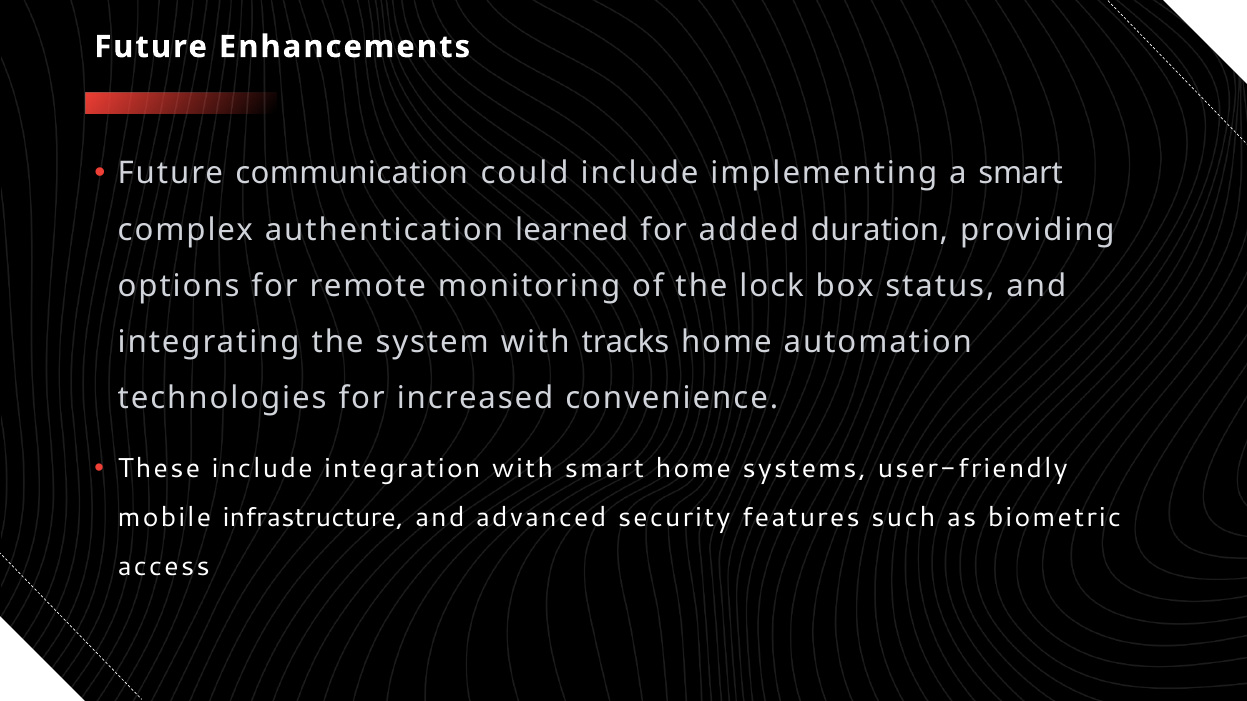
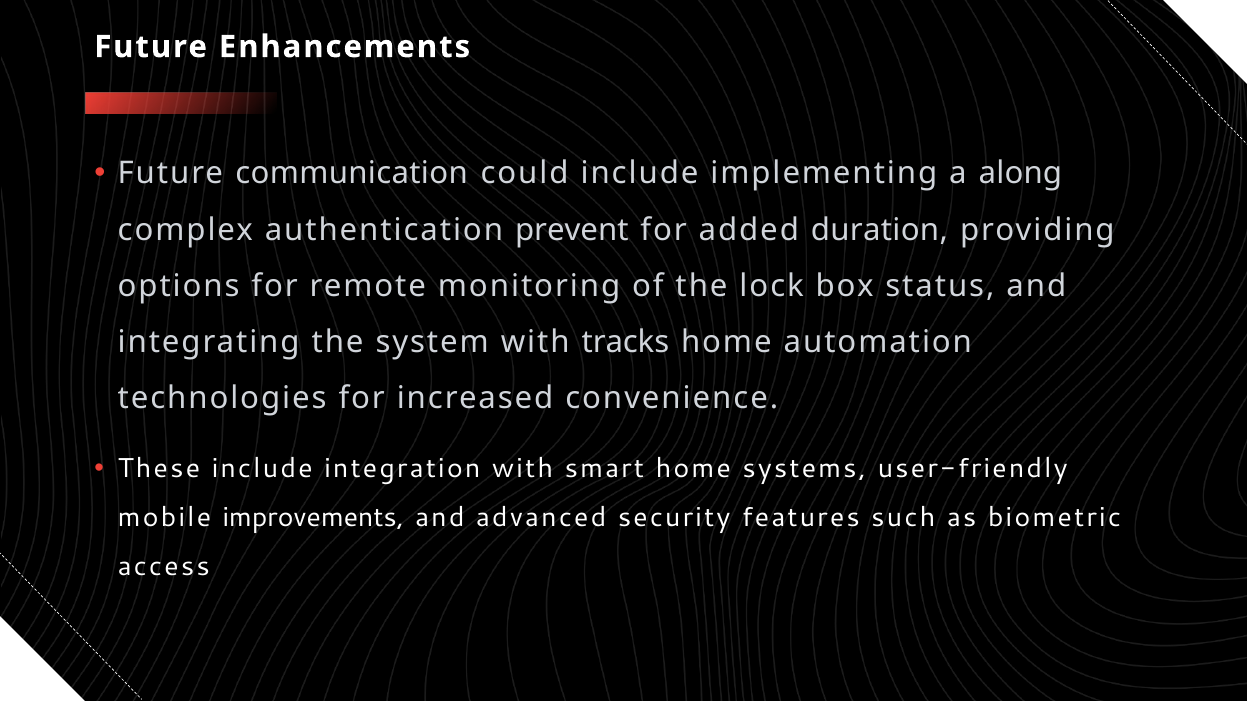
a smart: smart -> along (1020, 174)
learned: learned -> prevent (572, 230)
infrastructure: infrastructure -> improvements (313, 518)
